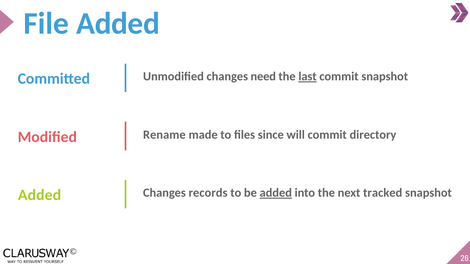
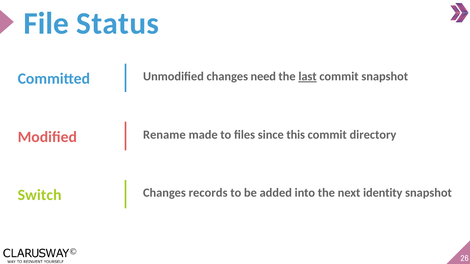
File Added: Added -> Status (118, 24)
will: will -> this (296, 135)
added underline: present -> none (276, 193)
tracked: tracked -> identity (383, 193)
Added: Added -> Switch (40, 195)
